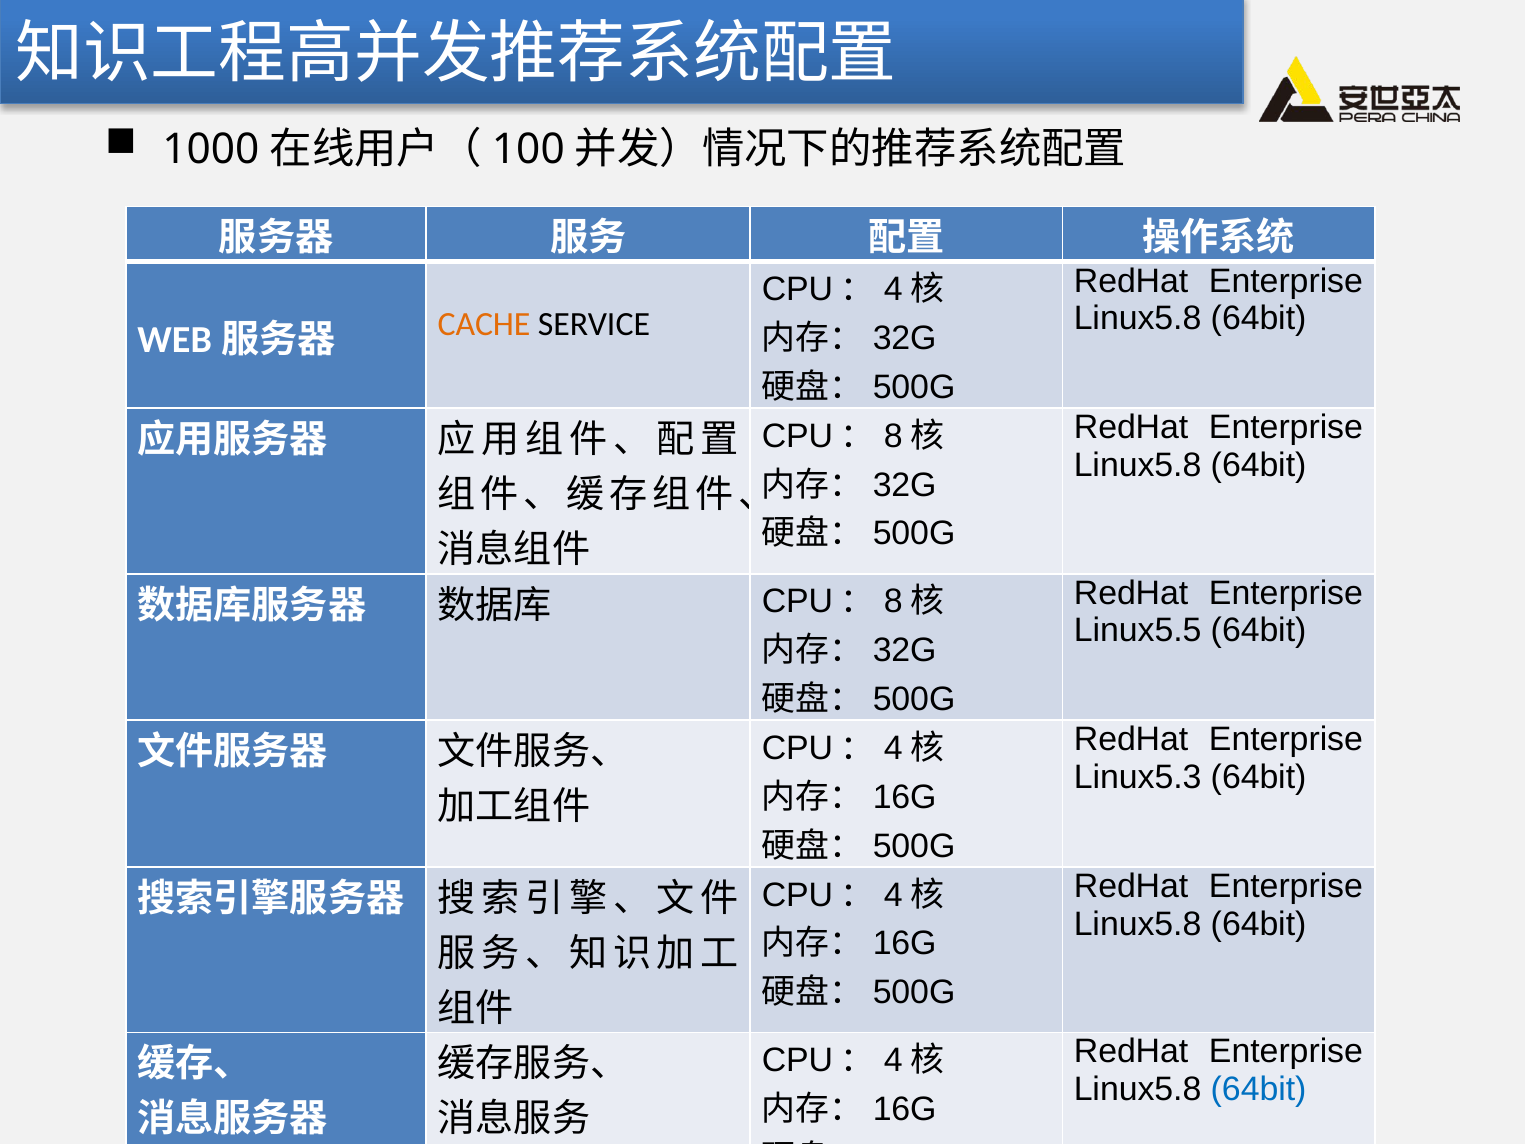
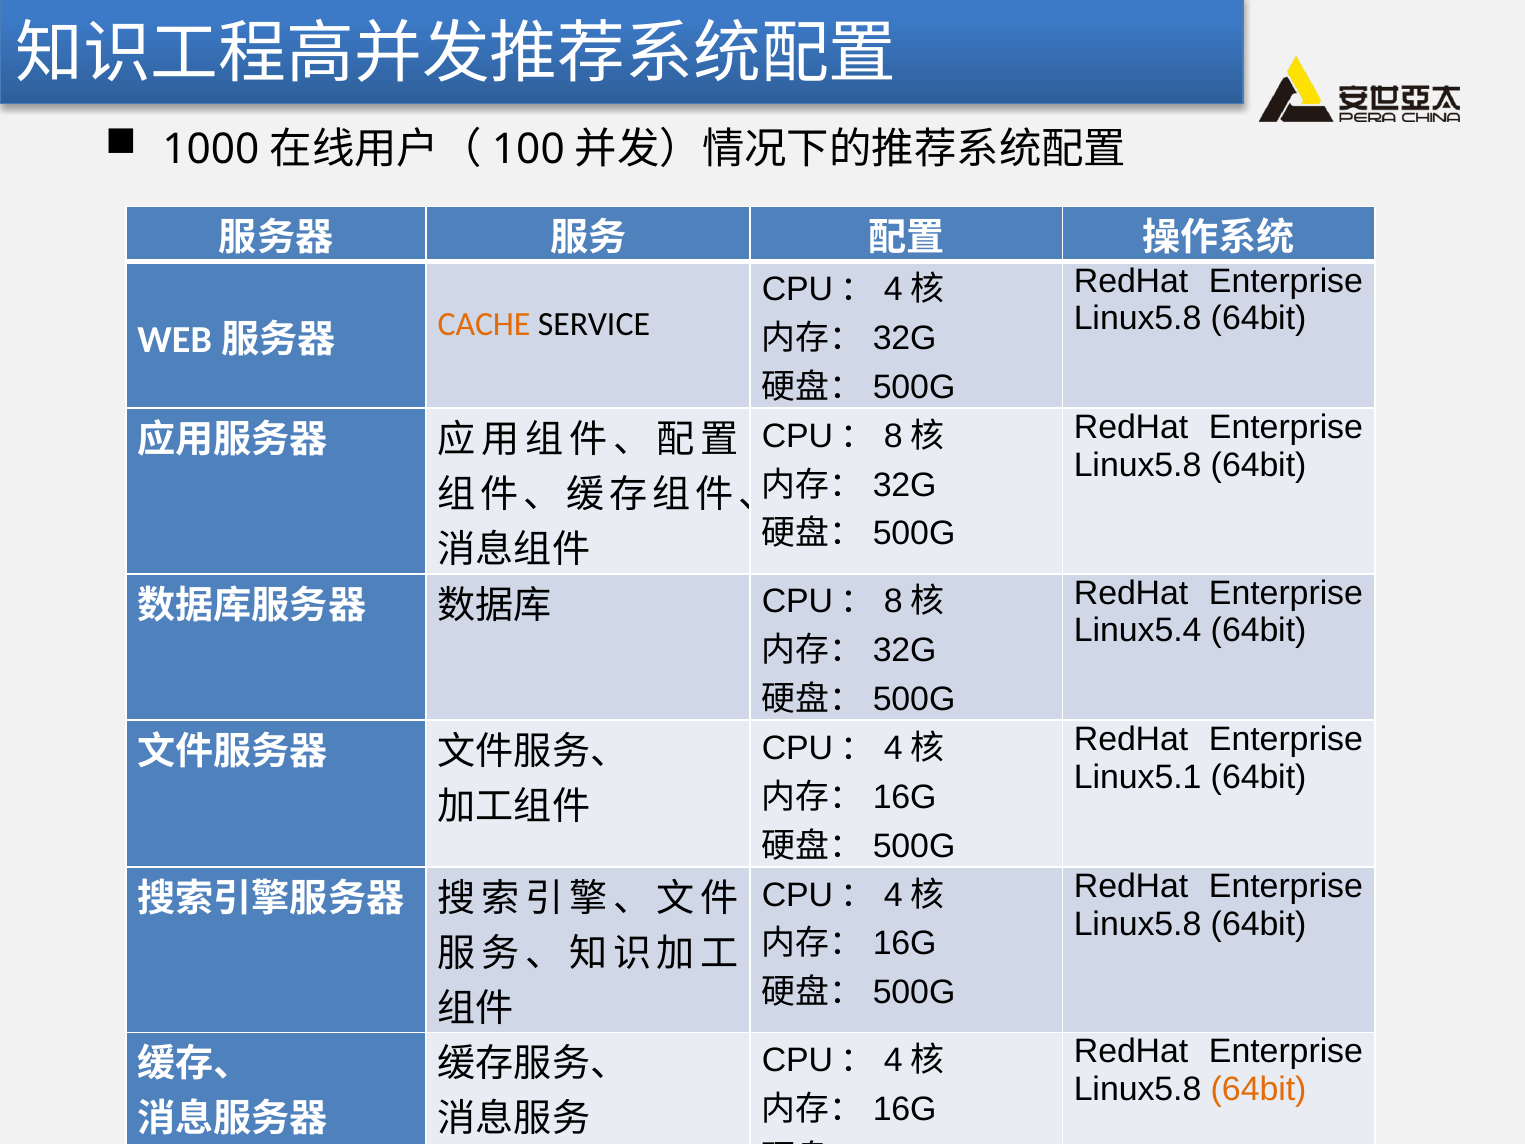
Linux5.5: Linux5.5 -> Linux5.4 (1138, 631)
Linux5.3: Linux5.3 -> Linux5.1 (1138, 777)
64bit colour: blue -> orange (1259, 1089)
